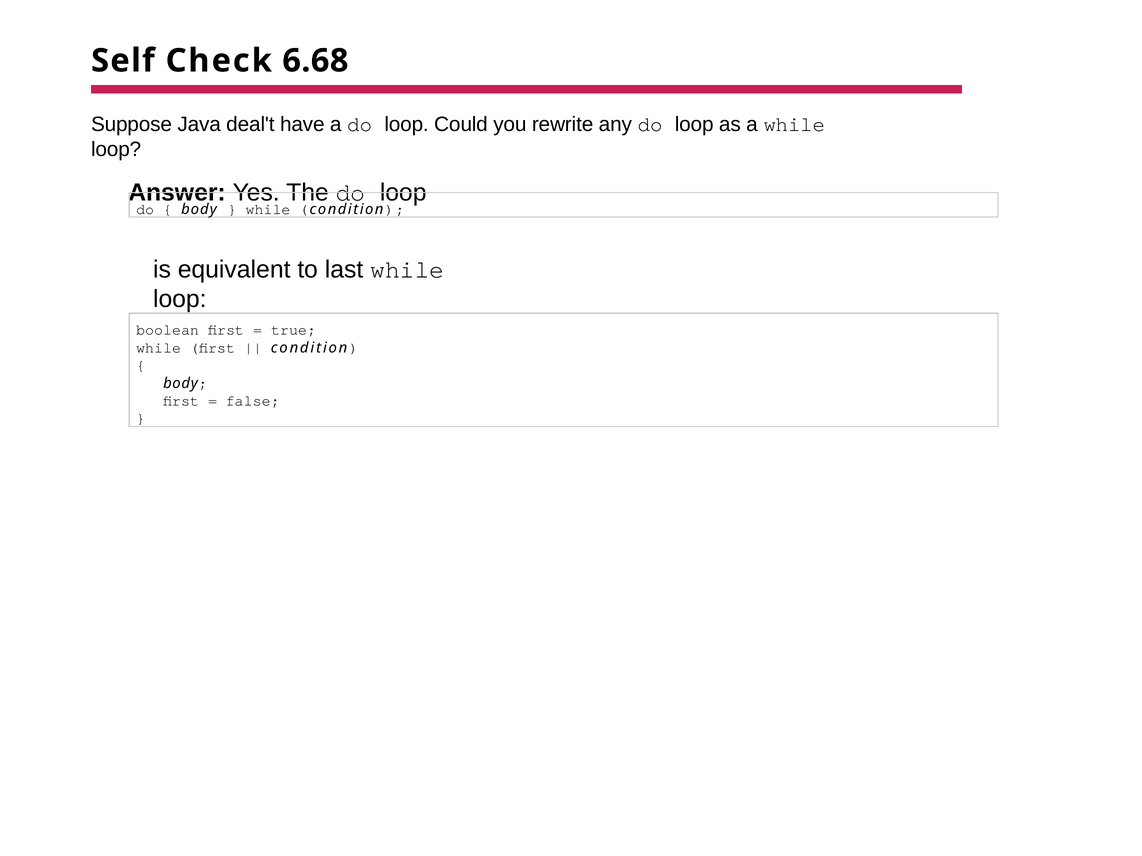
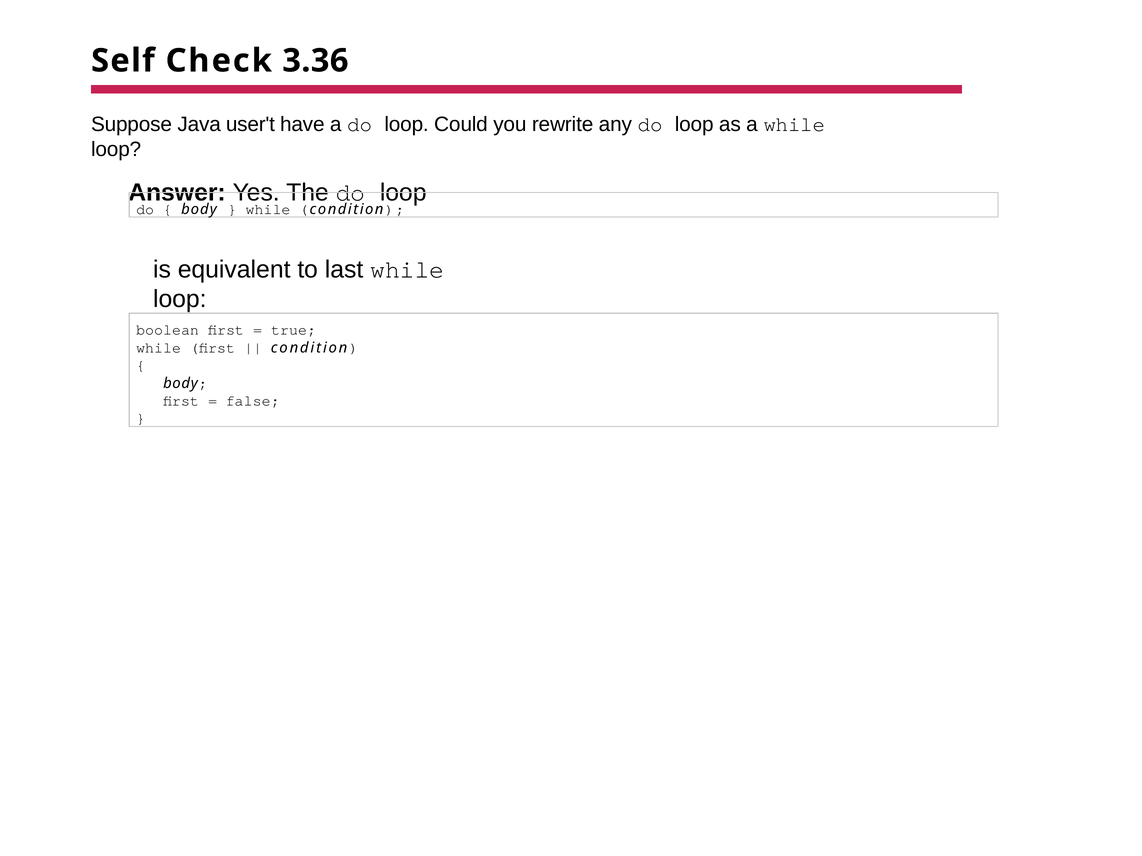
6.68: 6.68 -> 3.36 (315, 61)
deal't: deal't -> user't (250, 125)
